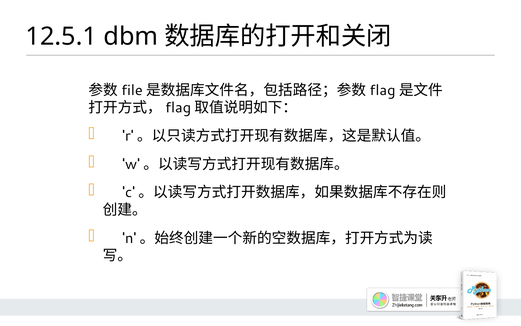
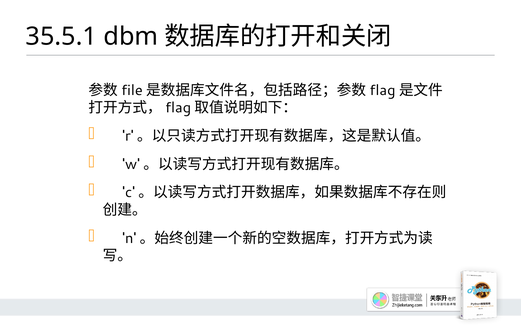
12.5.1: 12.5.1 -> 35.5.1 (61, 36)
